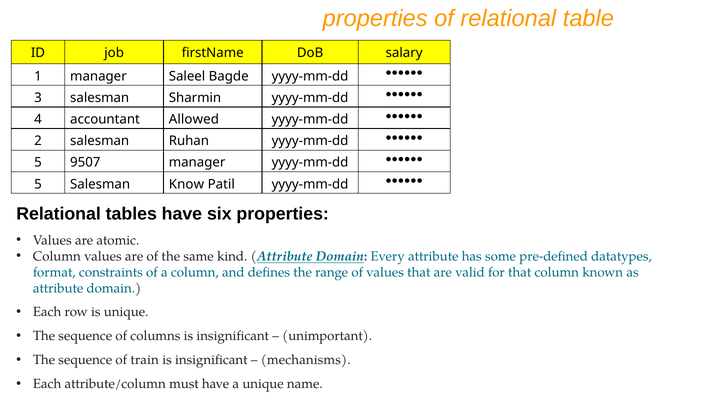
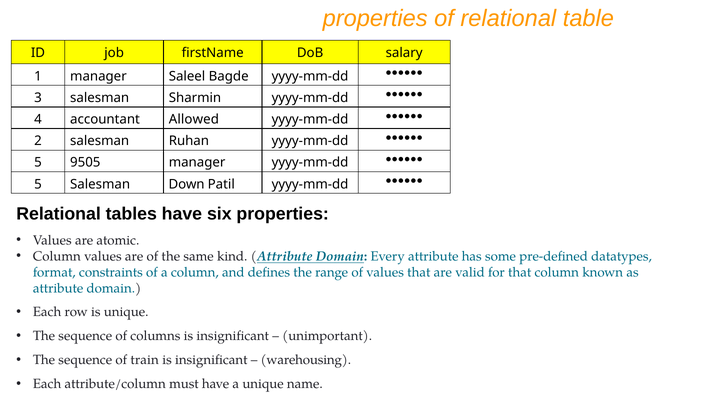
9507: 9507 -> 9505 (85, 162)
Know: Know -> Down (187, 184)
mechanisms: mechanisms -> warehousing (306, 359)
